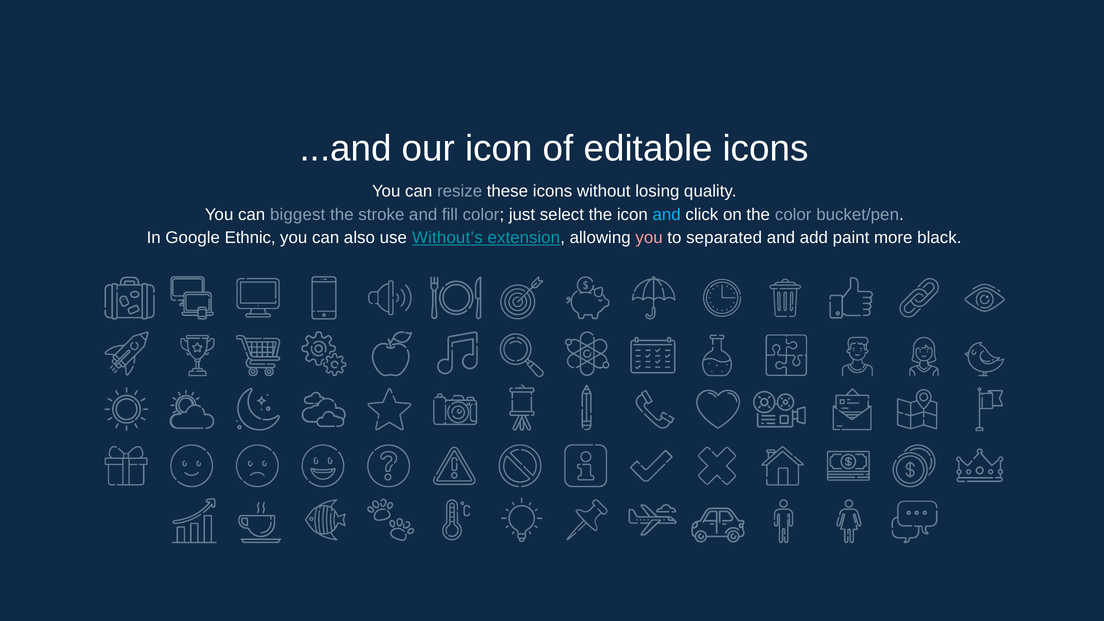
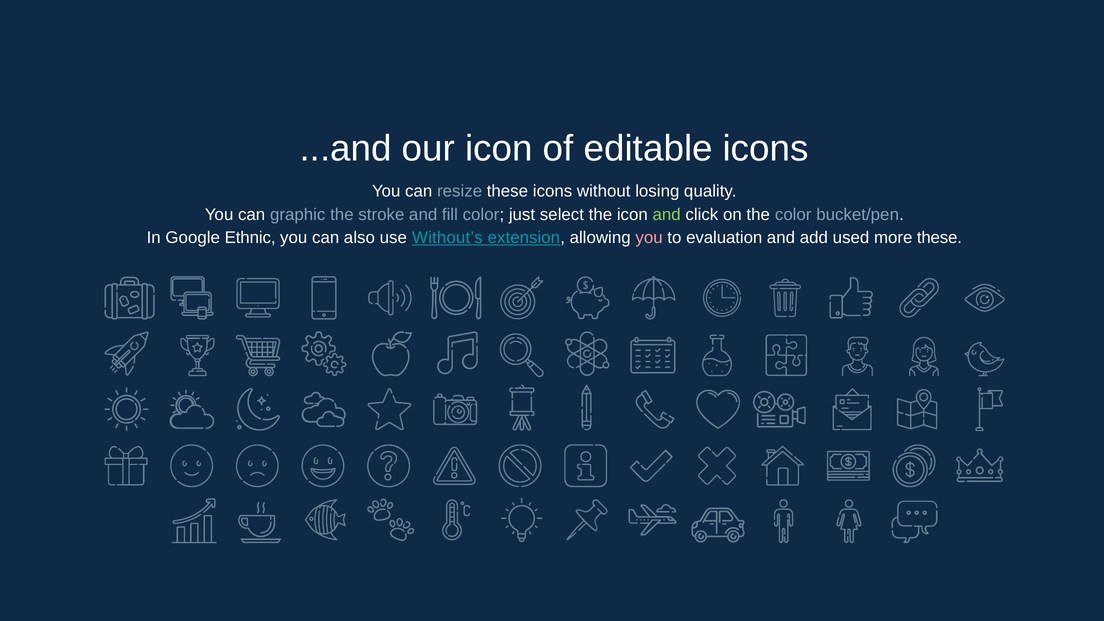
biggest: biggest -> graphic (298, 215)
and colour: light blue -> light green (667, 215)
separated: separated -> evaluation (724, 238)
paint: paint -> used (851, 238)
more black: black -> these (939, 238)
